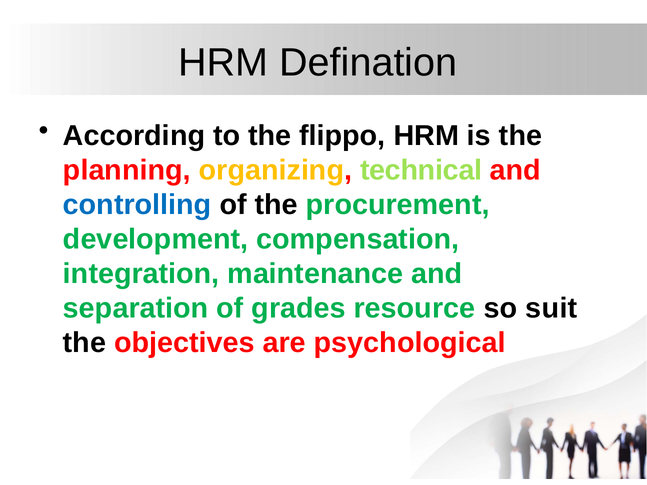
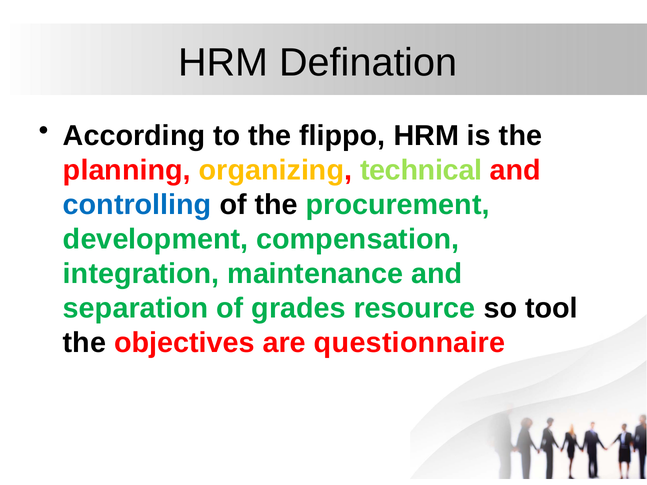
suit: suit -> tool (552, 308)
psychological: psychological -> questionnaire (410, 343)
